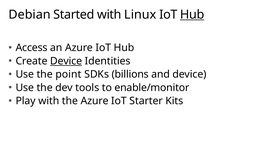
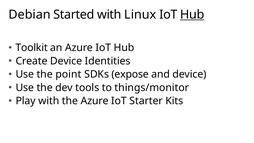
Access: Access -> Toolkit (32, 48)
Device underline: present -> none (66, 61)
billions: billions -> expose (130, 74)
enable/monitor: enable/monitor -> things/monitor (152, 88)
